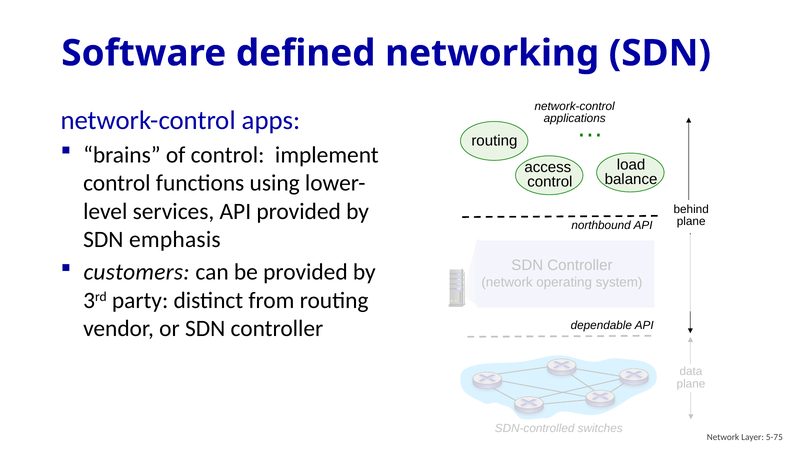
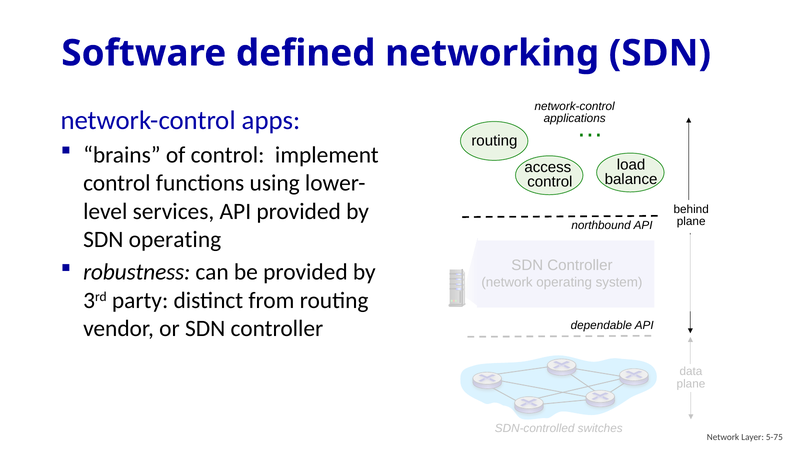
SDN emphasis: emphasis -> operating (175, 240)
customers: customers -> robustness (137, 272)
